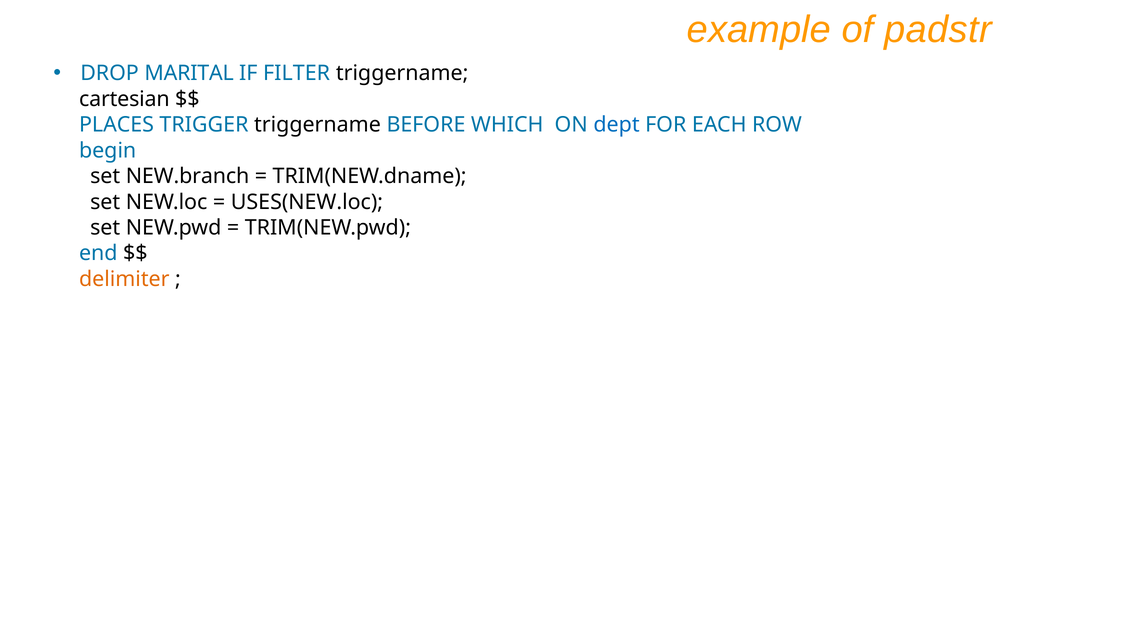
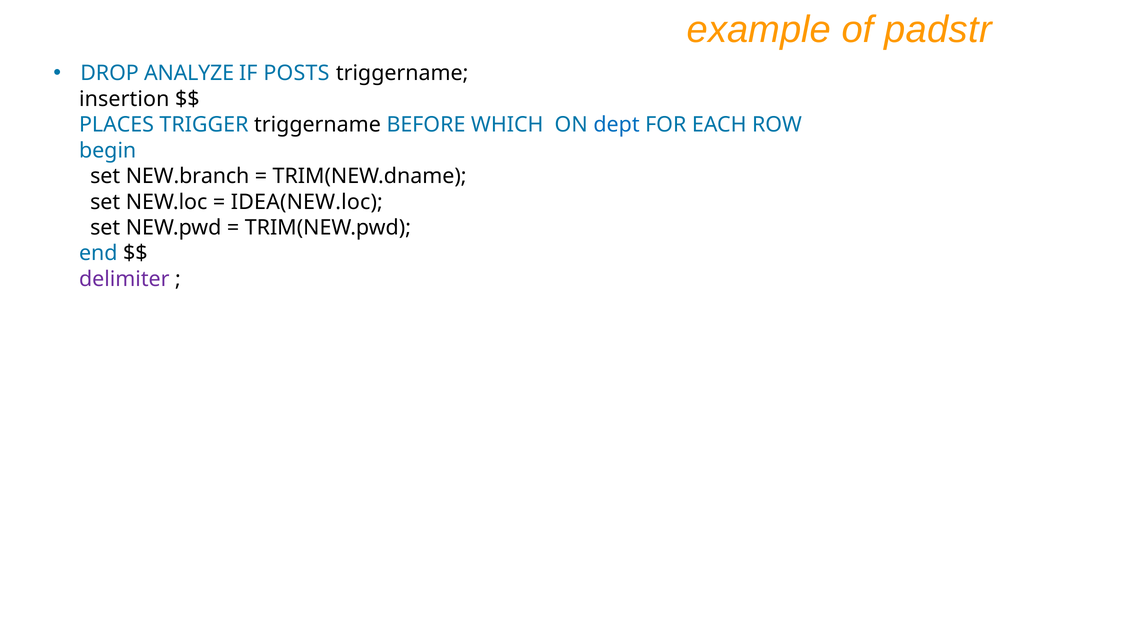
MARITAL: MARITAL -> ANALYZE (189, 73)
FILTER: FILTER -> POSTS (296, 73)
cartesian: cartesian -> insertion (124, 99)
USES(NEW.loc: USES(NEW.loc -> IDEA(NEW.loc (307, 202)
delimiter colour: orange -> purple (124, 279)
